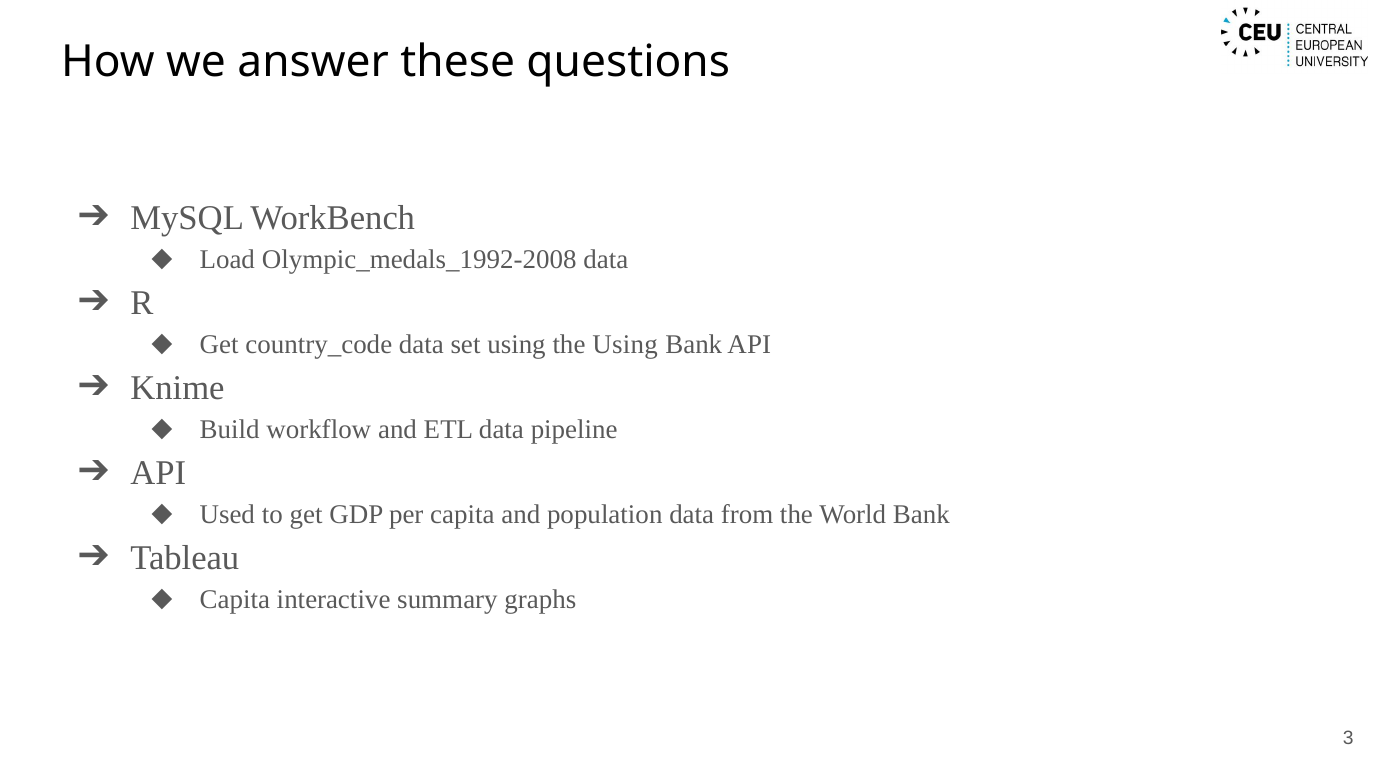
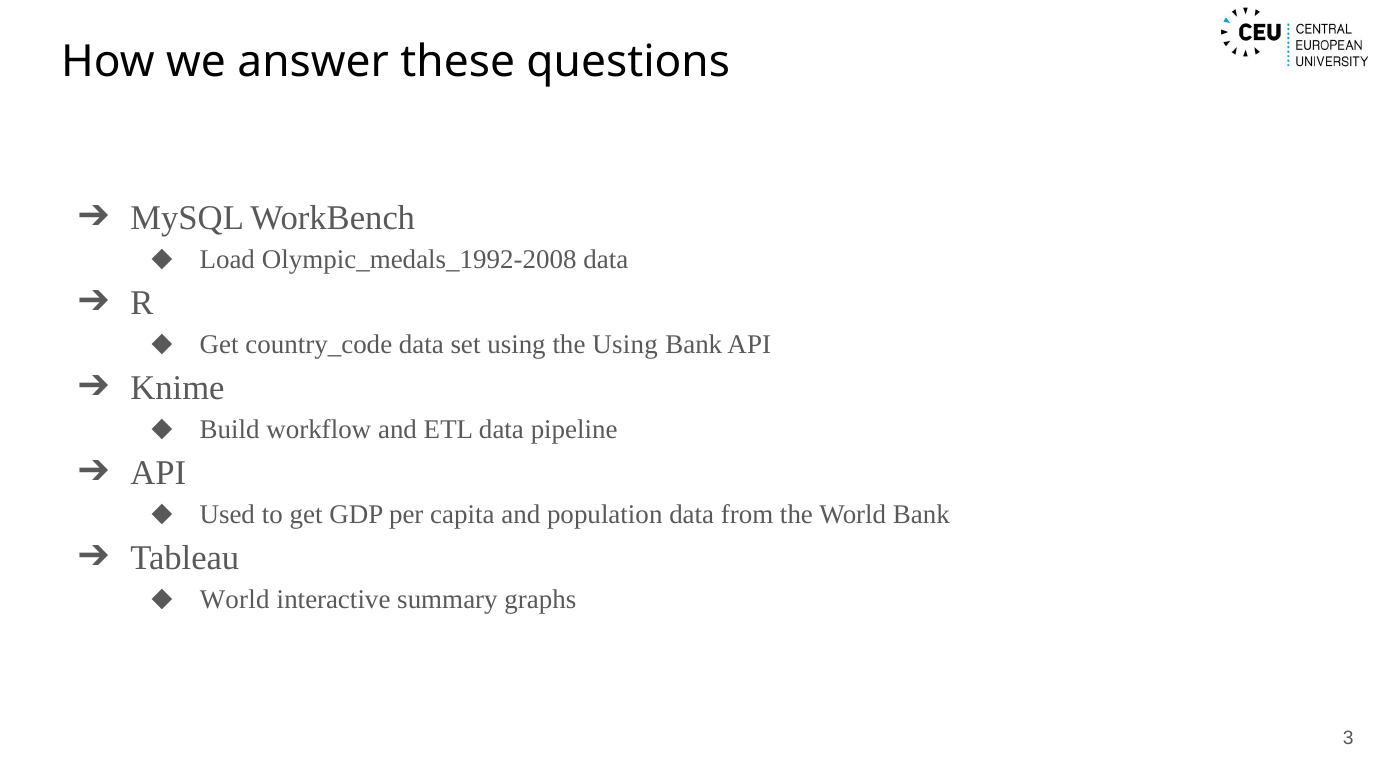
Capita: Capita -> World (235, 599)
